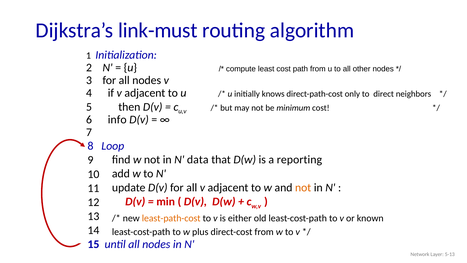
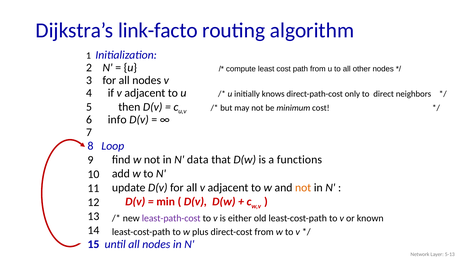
link-must: link-must -> link-facto (158, 30)
reporting: reporting -> functions (299, 159)
least-path-cost colour: orange -> purple (171, 218)
